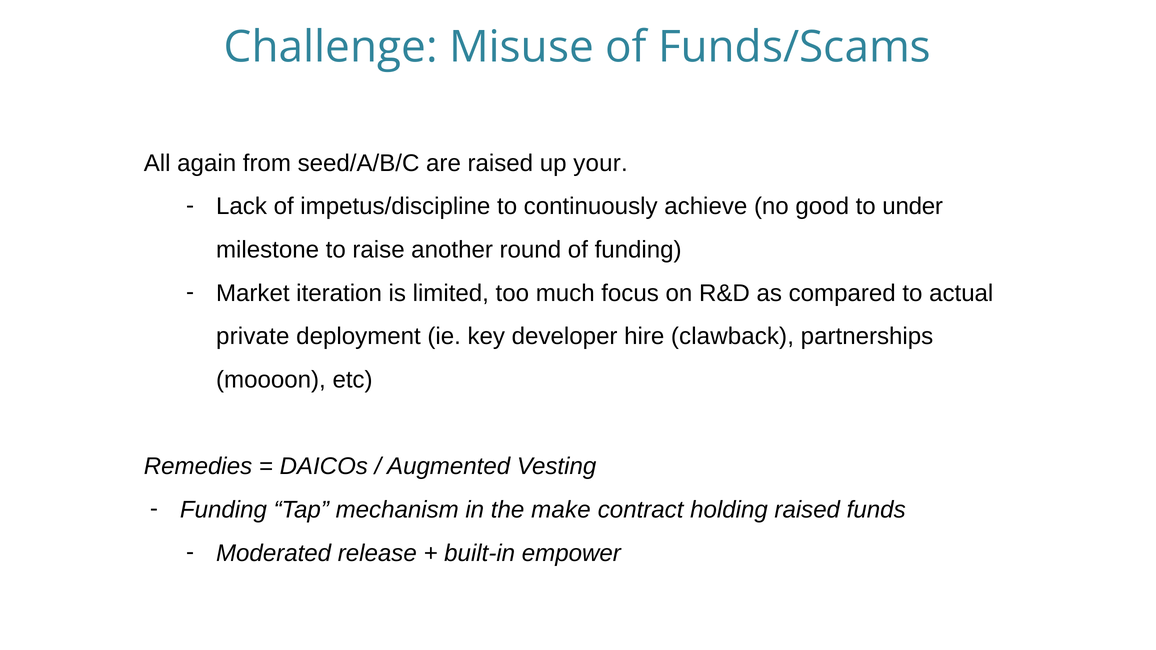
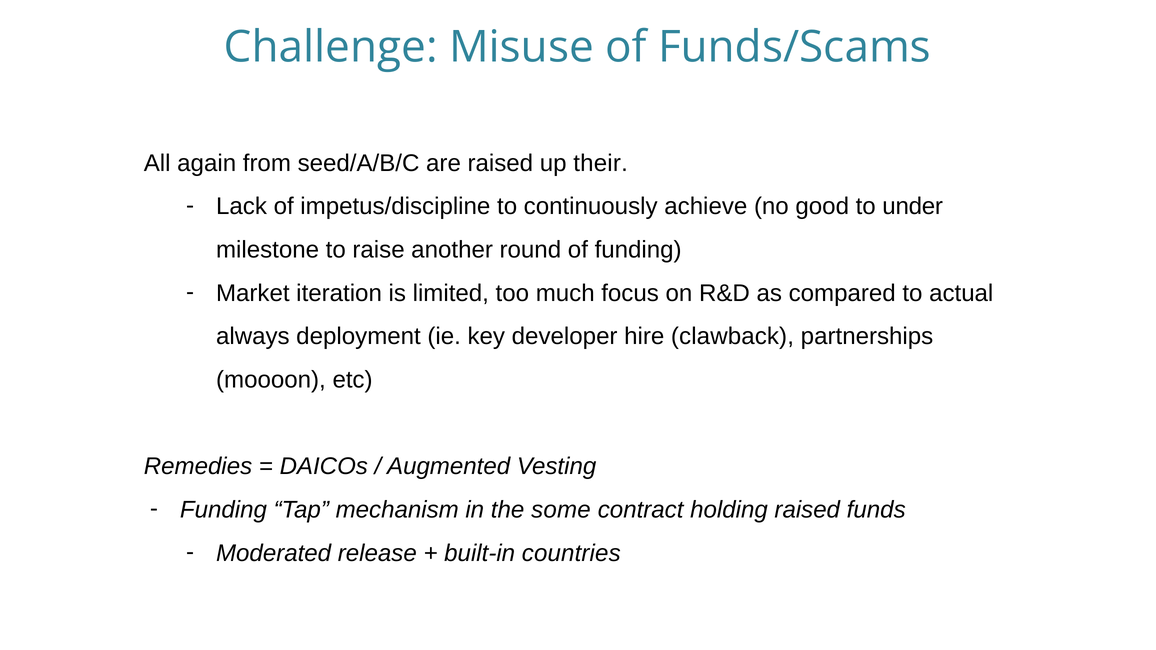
your: your -> their (601, 163)
private: private -> always (253, 337)
make: make -> some (561, 510)
empower: empower -> countries (571, 553)
